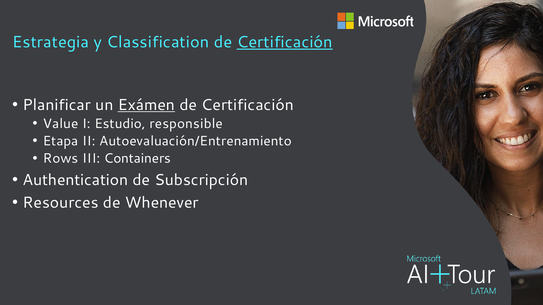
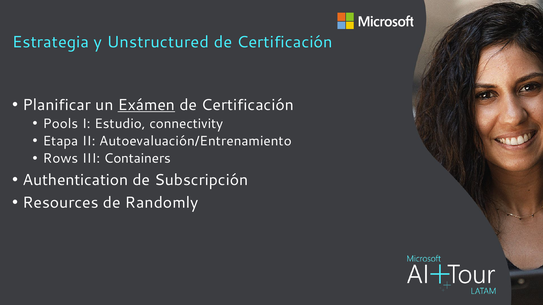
Classification: Classification -> Unstructured (158, 42)
Certificación underline: present -> none (285, 42)
Value: Value -> Pools (61, 124)
responsible: responsible -> connectivity (186, 124)
Whenever: Whenever -> Randomly (162, 203)
